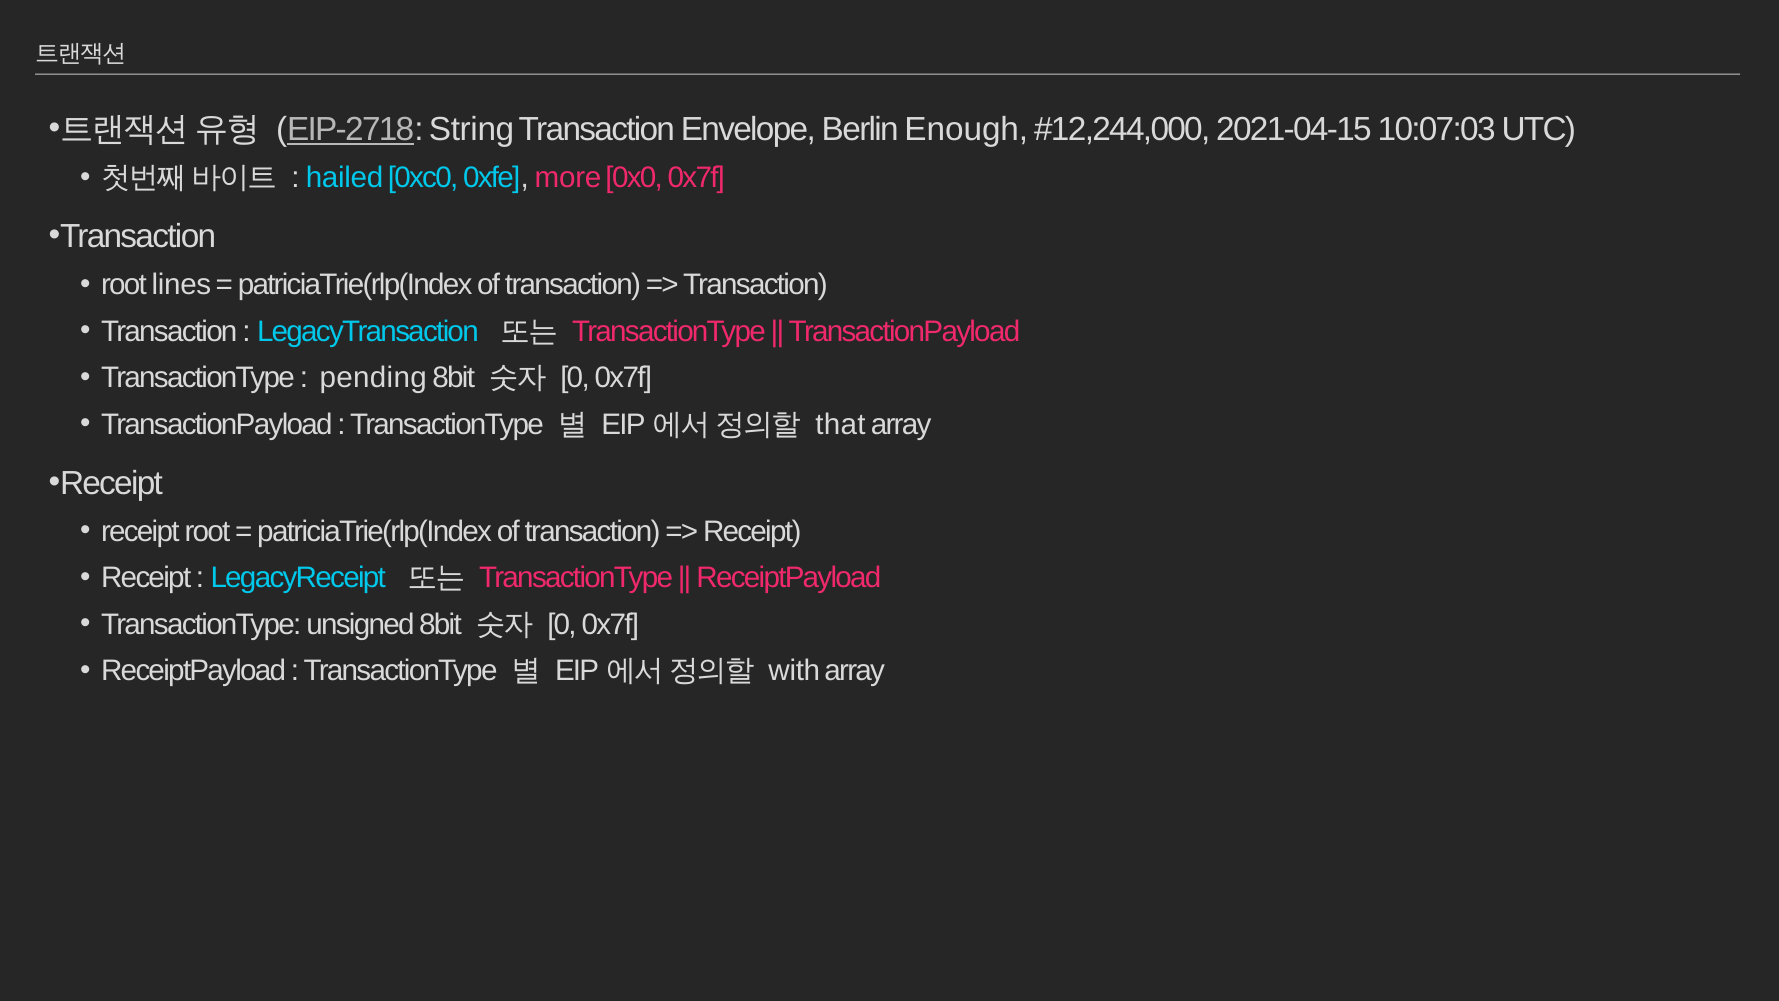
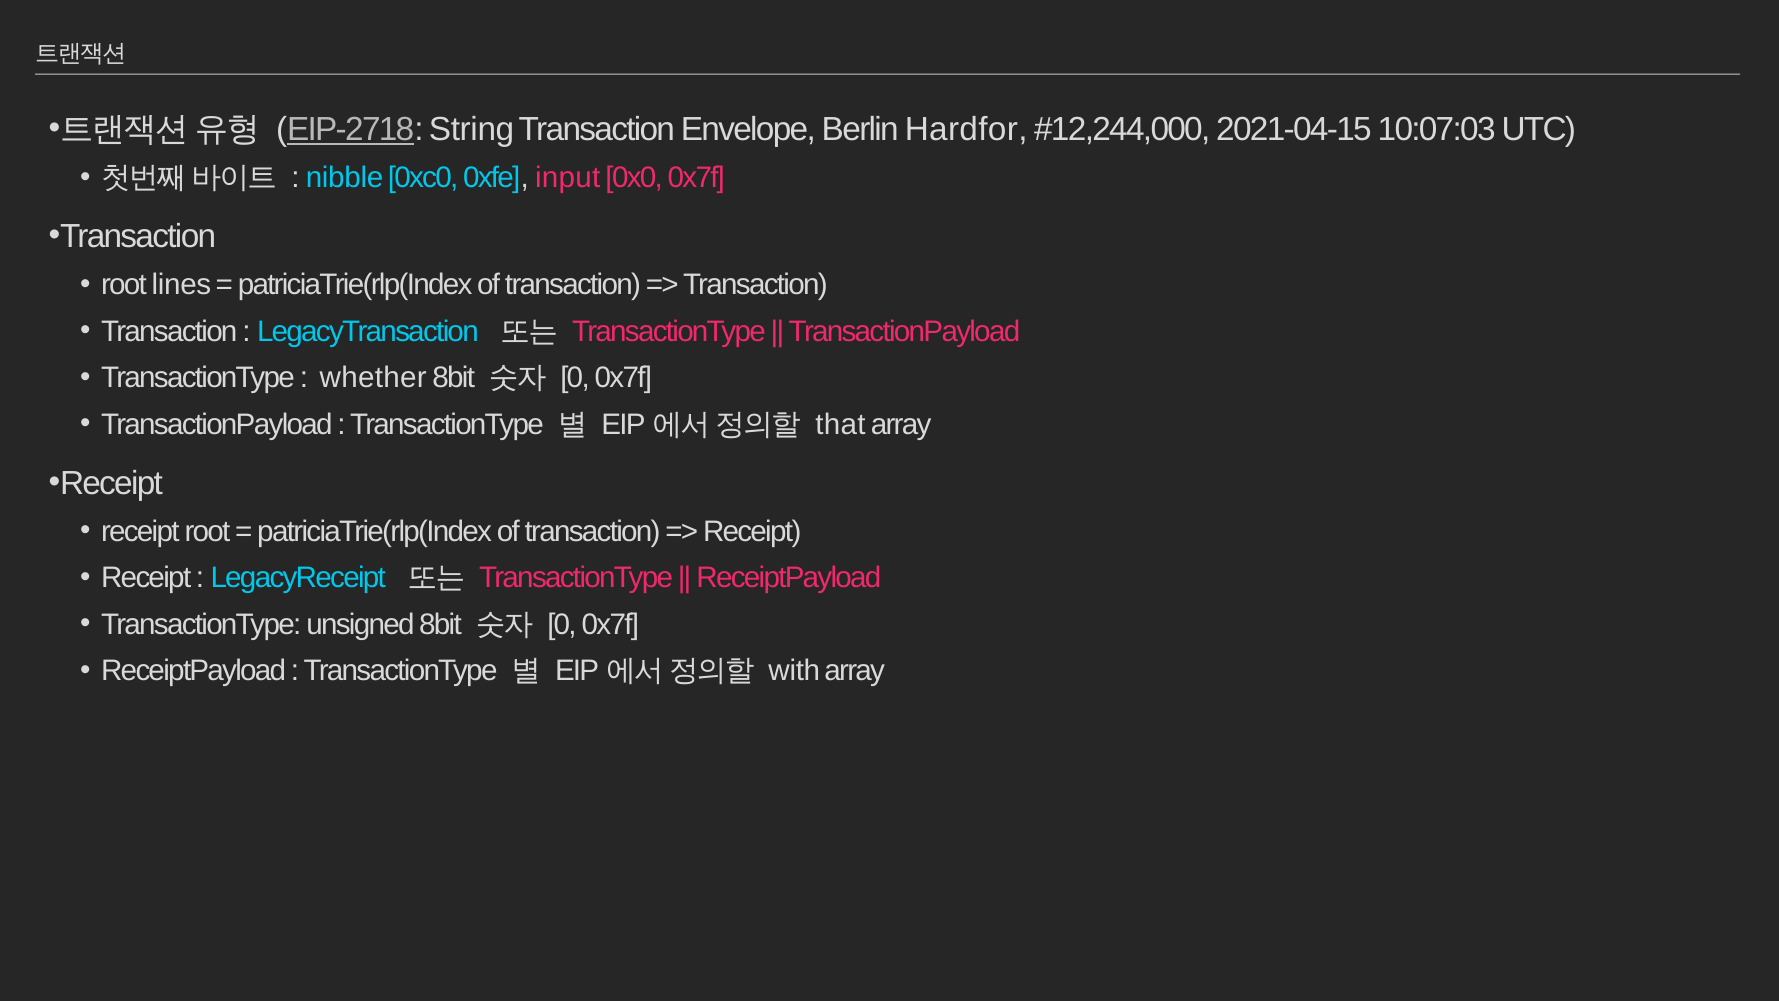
Enough: Enough -> Hardfor (966, 130)
hailed: hailed -> nibble (345, 178)
more: more -> input (568, 178)
pending: pending -> whether (373, 378)
